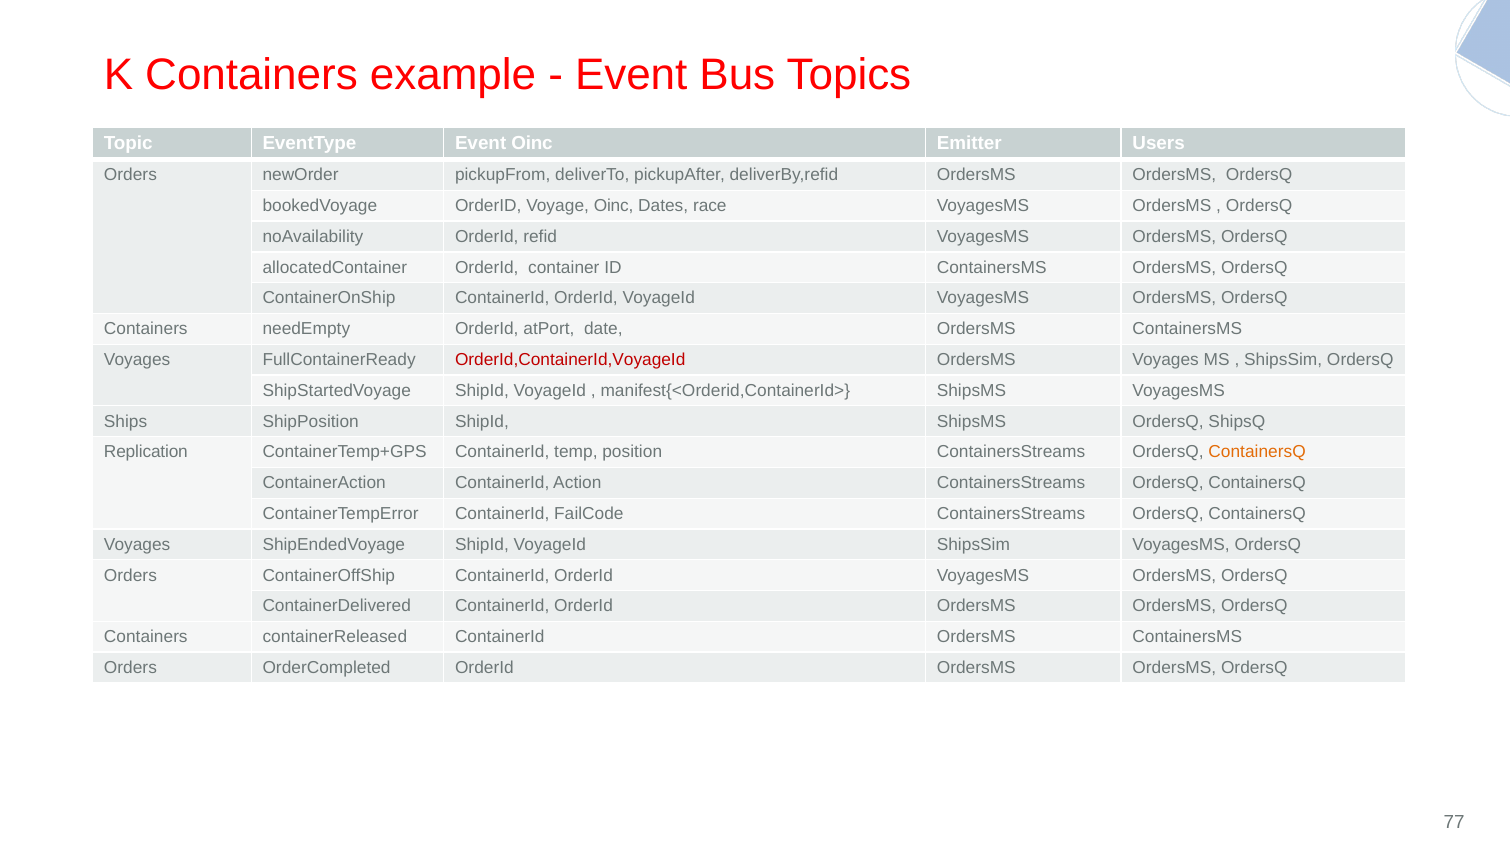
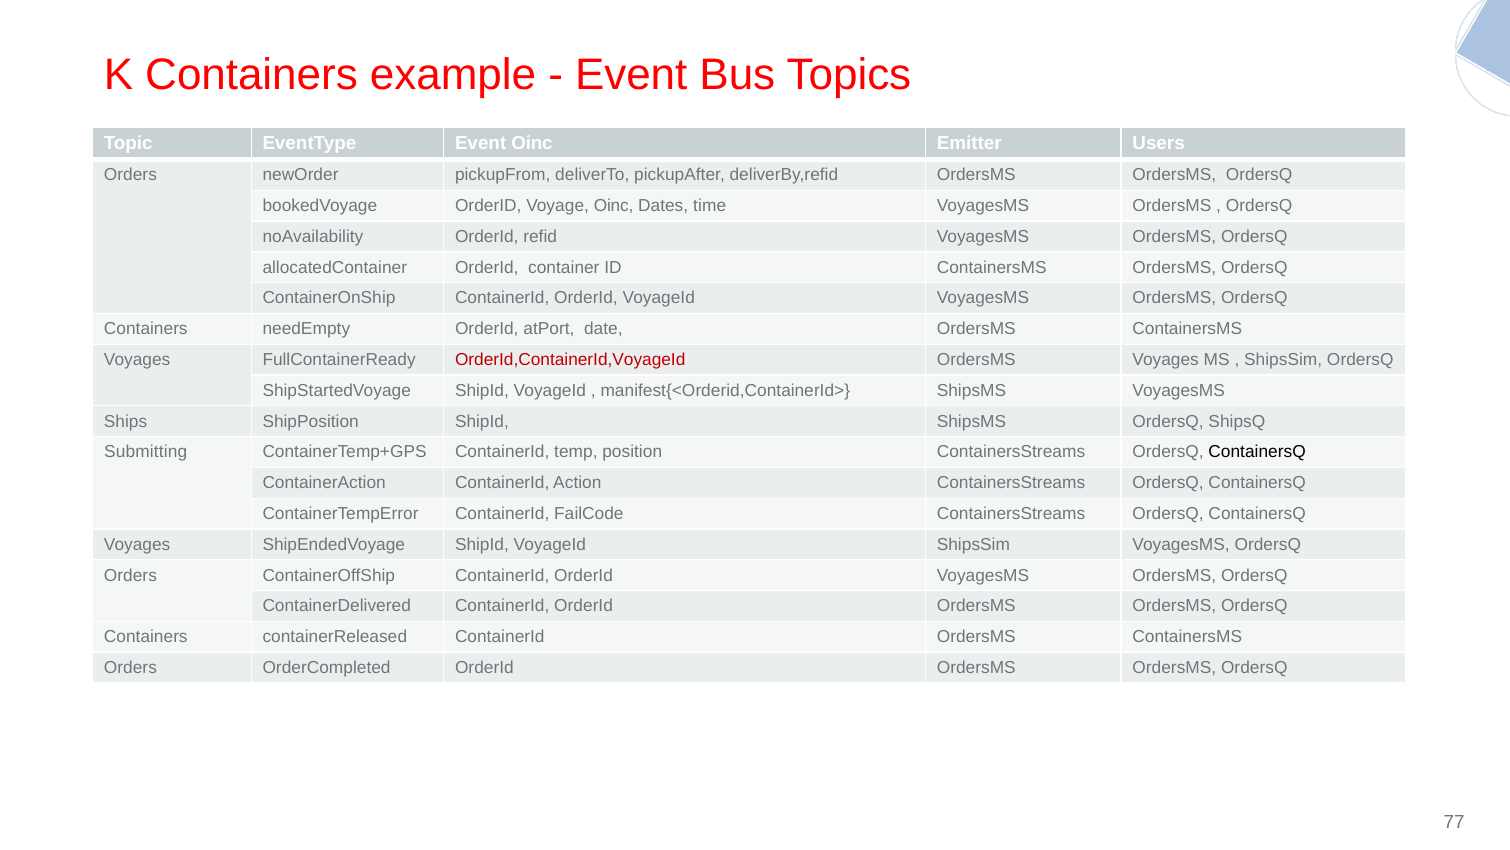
race: race -> time (710, 206)
Replication: Replication -> Submitting (146, 452)
ContainersQ colour: orange -> black (1257, 452)
